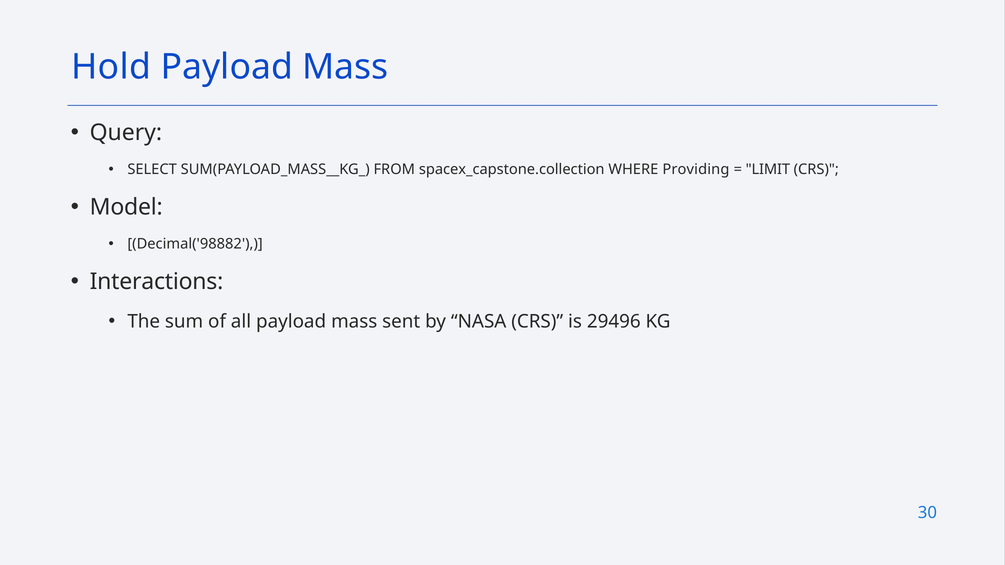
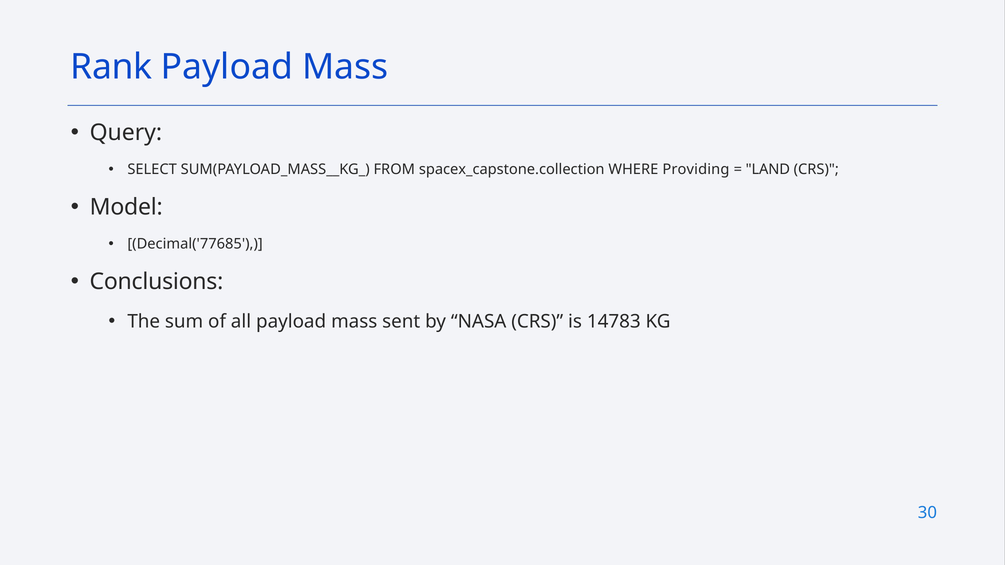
Hold: Hold -> Rank (111, 67)
LIMIT: LIMIT -> LAND (768, 170)
Decimal('98882: Decimal('98882 -> Decimal('77685 (195, 244)
Interactions: Interactions -> Conclusions (156, 282)
29496: 29496 -> 14783 (614, 322)
